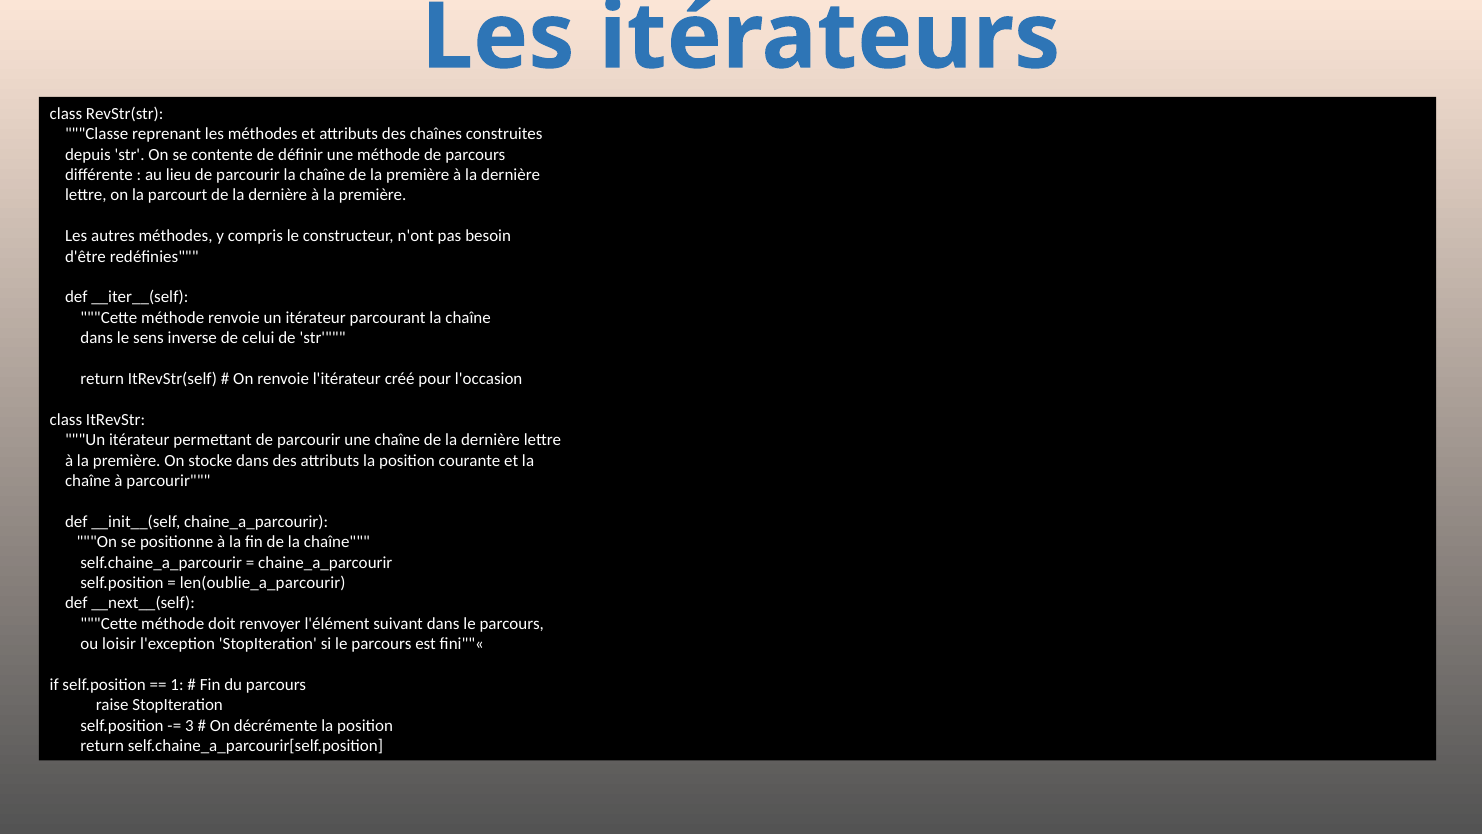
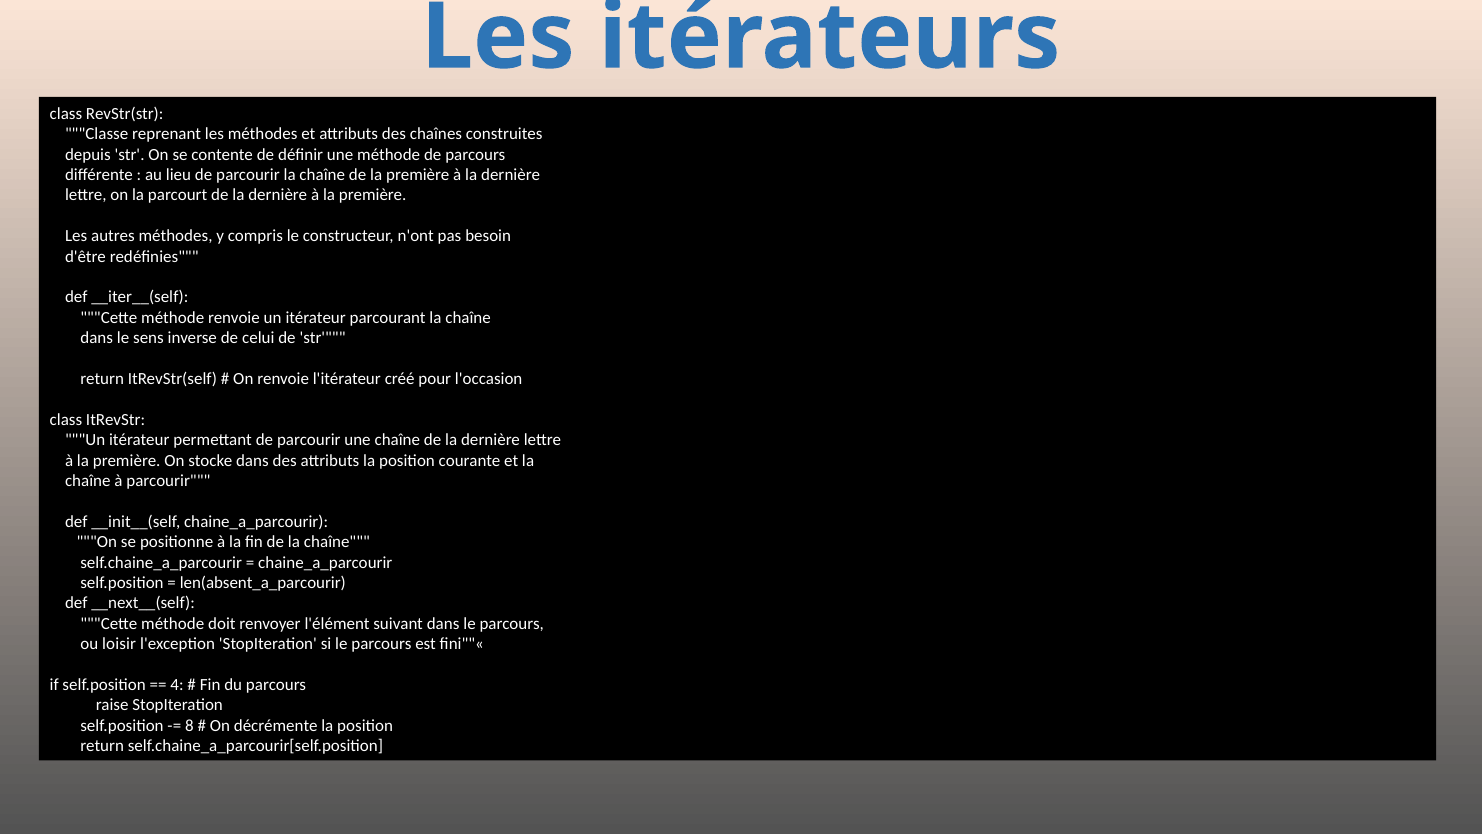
len(oublie_a_parcourir: len(oublie_a_parcourir -> len(absent_a_parcourir (263, 583)
1: 1 -> 4 (177, 685)
3: 3 -> 8 (189, 725)
